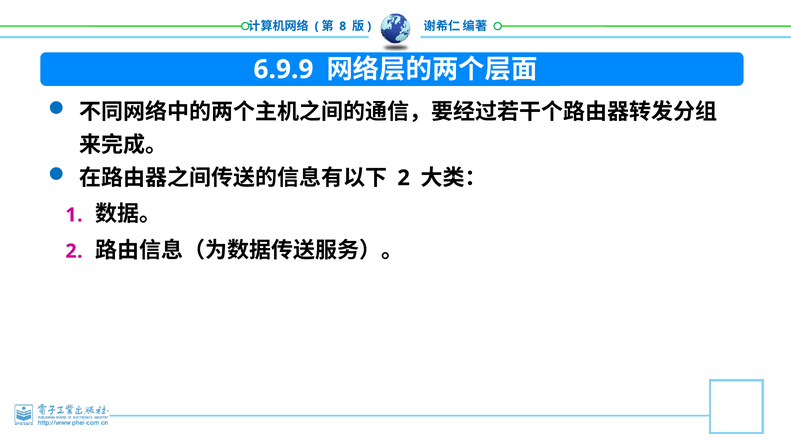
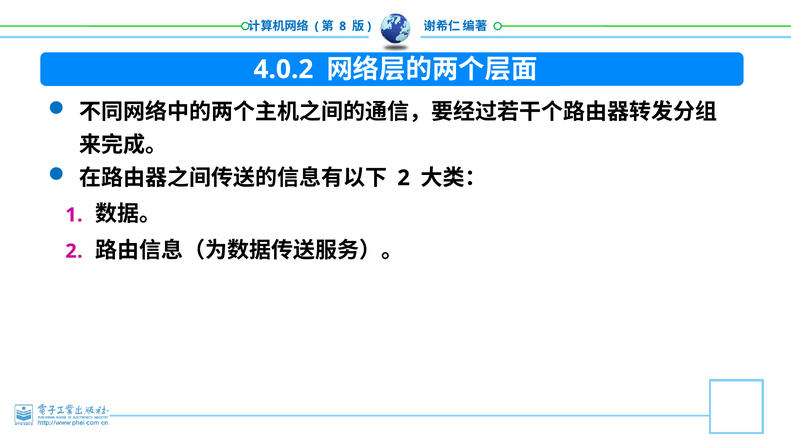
6.9.9: 6.9.9 -> 4.0.2 (283, 69)
